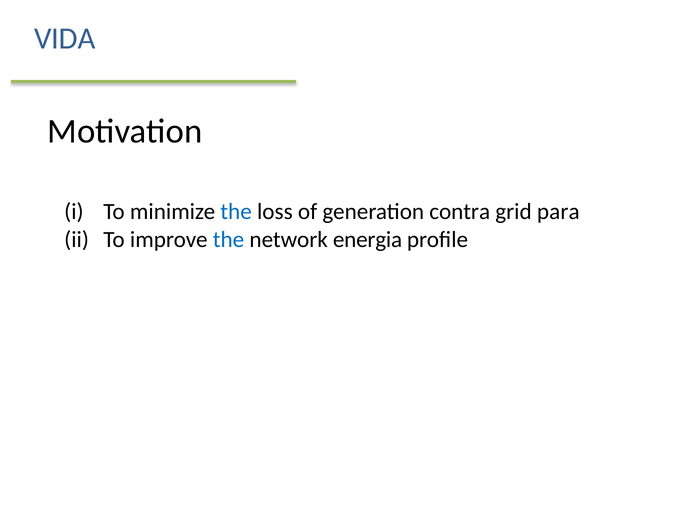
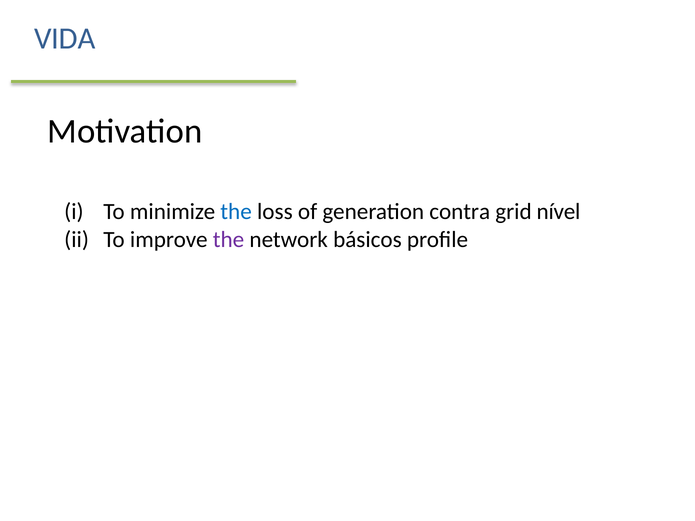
para: para -> nível (559, 212)
the colour: blue -> purple (229, 240)
energia: energia -> básicos (367, 240)
